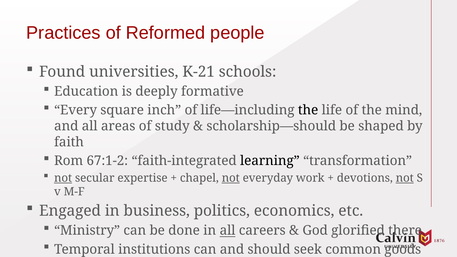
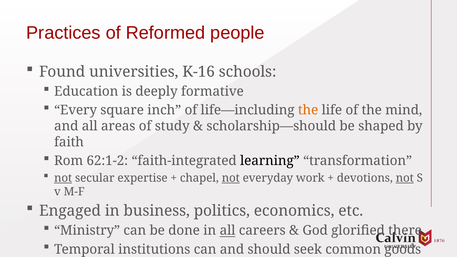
K-21: K-21 -> K-16 (199, 72)
the colour: black -> orange (308, 110)
67:1-2: 67:1-2 -> 62:1-2 (107, 161)
